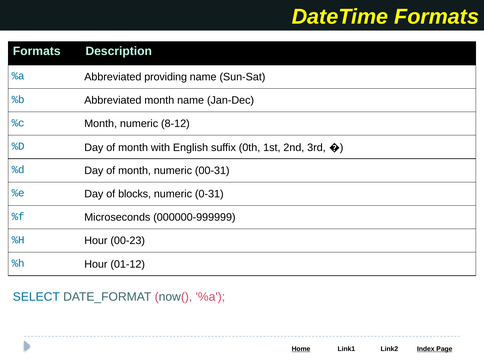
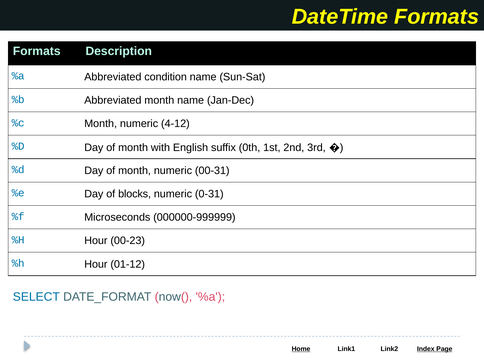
providing: providing -> condition (166, 77)
8-12: 8-12 -> 4-12 (175, 124)
